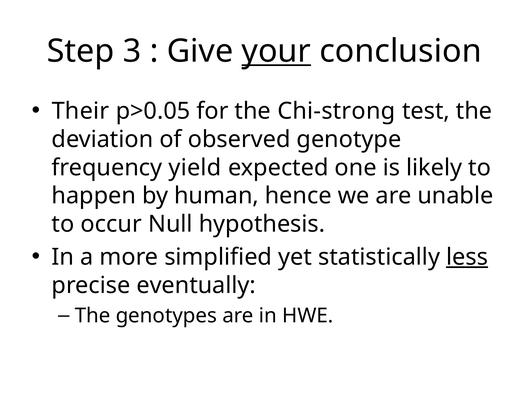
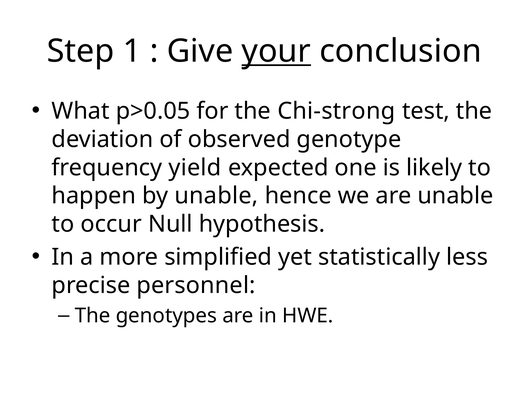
3: 3 -> 1 (132, 51)
Their: Their -> What (81, 111)
by human: human -> unable (216, 196)
less underline: present -> none (467, 257)
eventually: eventually -> personnel (196, 285)
